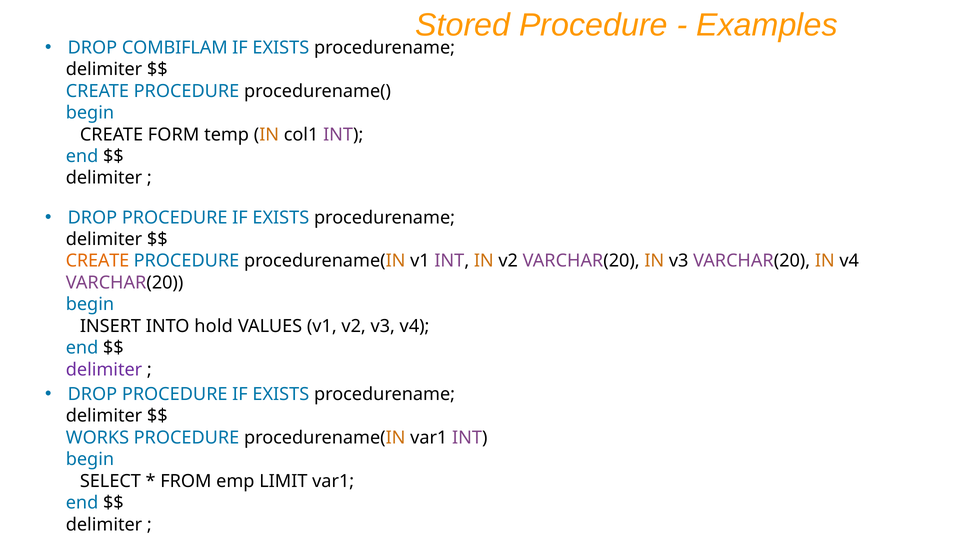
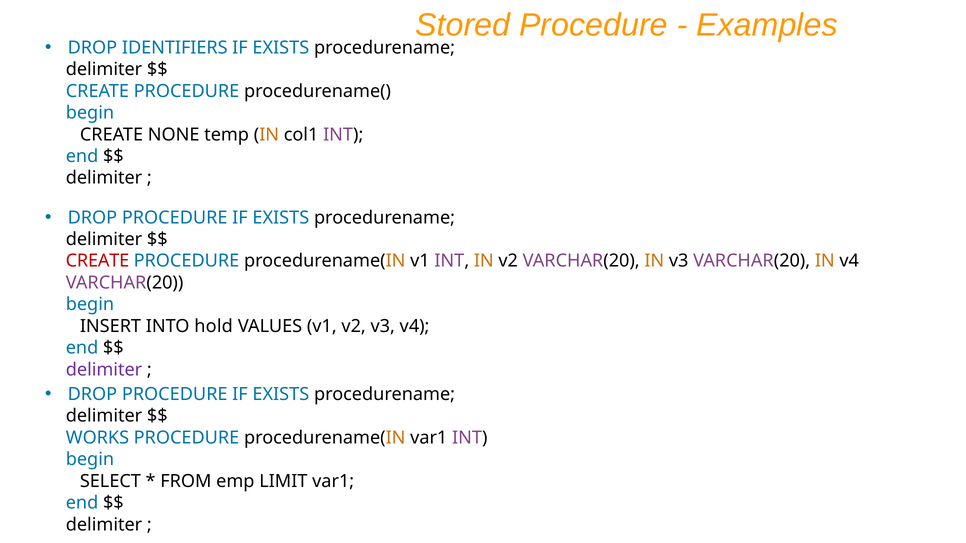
COMBIFLAM: COMBIFLAM -> IDENTIFIERS (175, 48)
FORM: FORM -> NONE (174, 135)
CREATE colour: orange -> red (97, 261)
